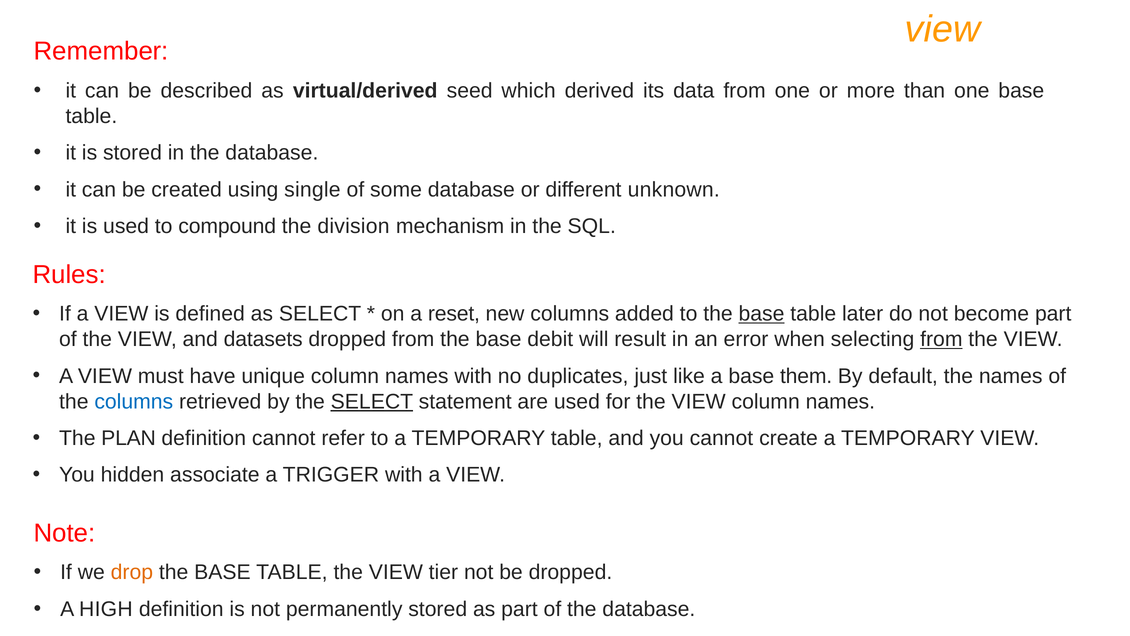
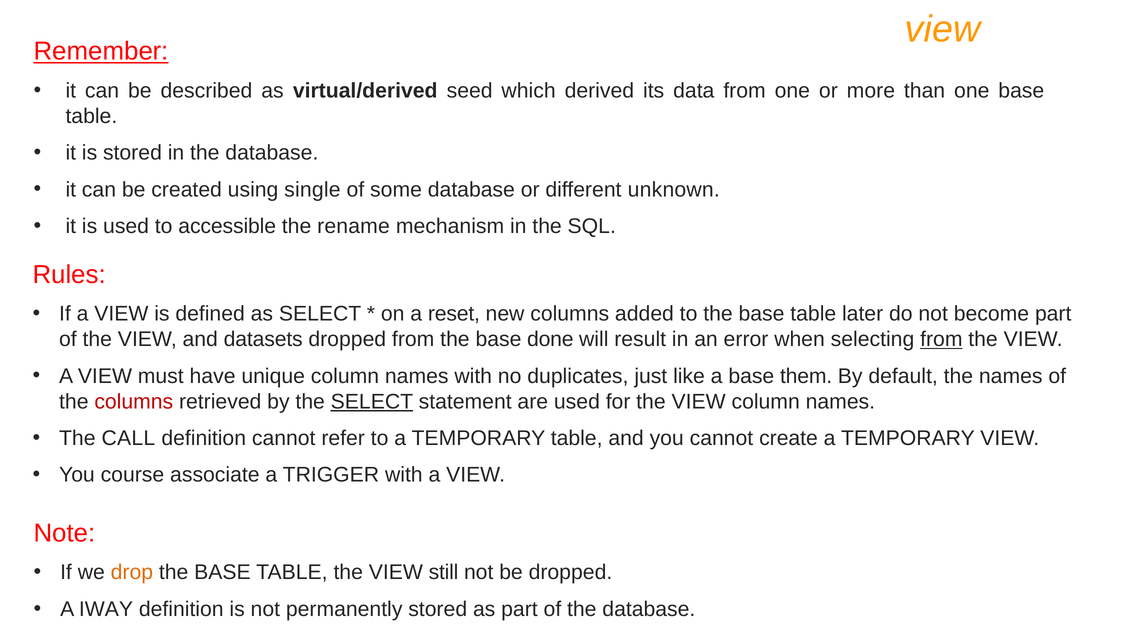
Remember underline: none -> present (101, 51)
compound: compound -> accessible (227, 226)
division: division -> rename (353, 226)
base underline: present -> none (761, 314)
debit: debit -> done (550, 339)
columns colour: blue -> red (134, 401)
PLAN: PLAN -> CALL (128, 438)
hidden: hidden -> course (132, 475)
tier: tier -> still (444, 572)
HIGH: HIGH -> IWAY (106, 609)
